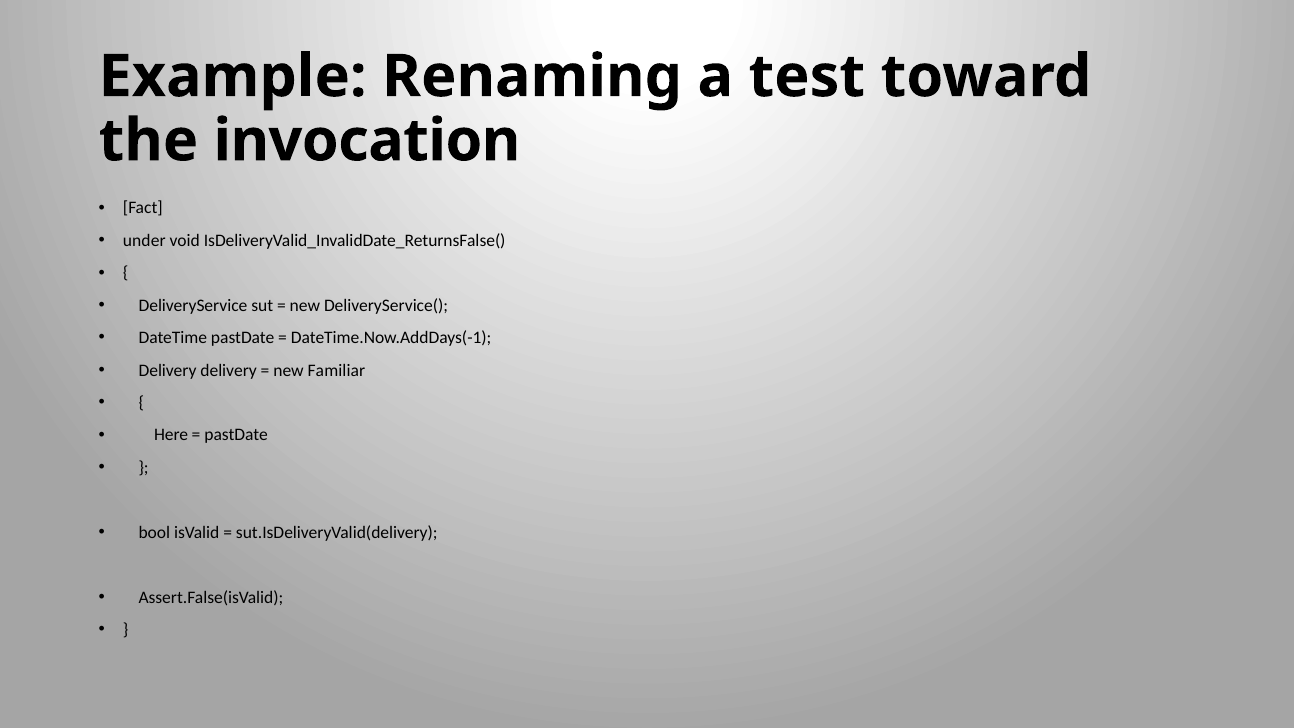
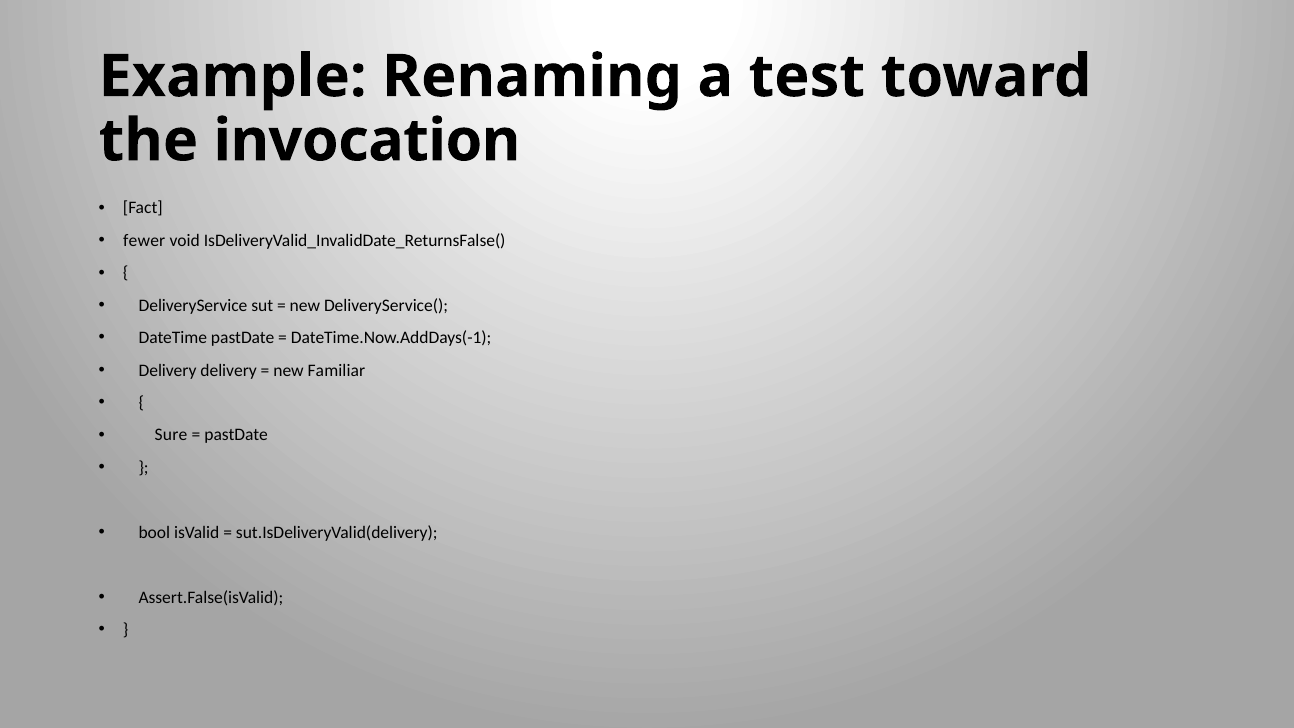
under: under -> fewer (144, 240)
Here: Here -> Sure (171, 435)
